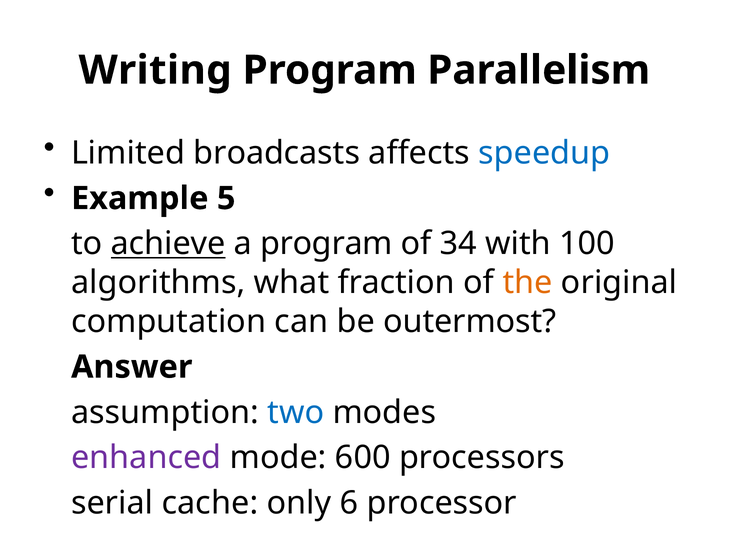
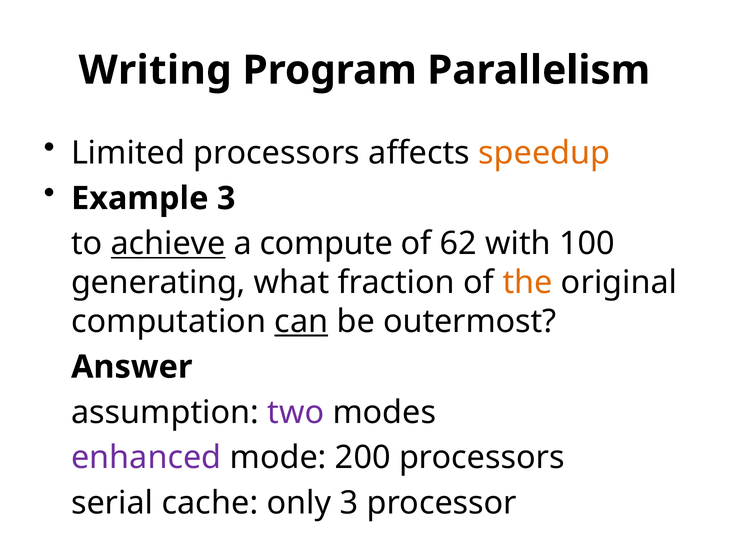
Limited broadcasts: broadcasts -> processors (277, 153)
speedup colour: blue -> orange (544, 153)
Example 5: 5 -> 3 (226, 198)
a program: program -> compute (326, 244)
34: 34 -> 62 (458, 244)
algorithms: algorithms -> generating (158, 283)
can underline: none -> present (301, 321)
two colour: blue -> purple (296, 412)
600: 600 -> 200 (363, 458)
only 6: 6 -> 3 (349, 503)
